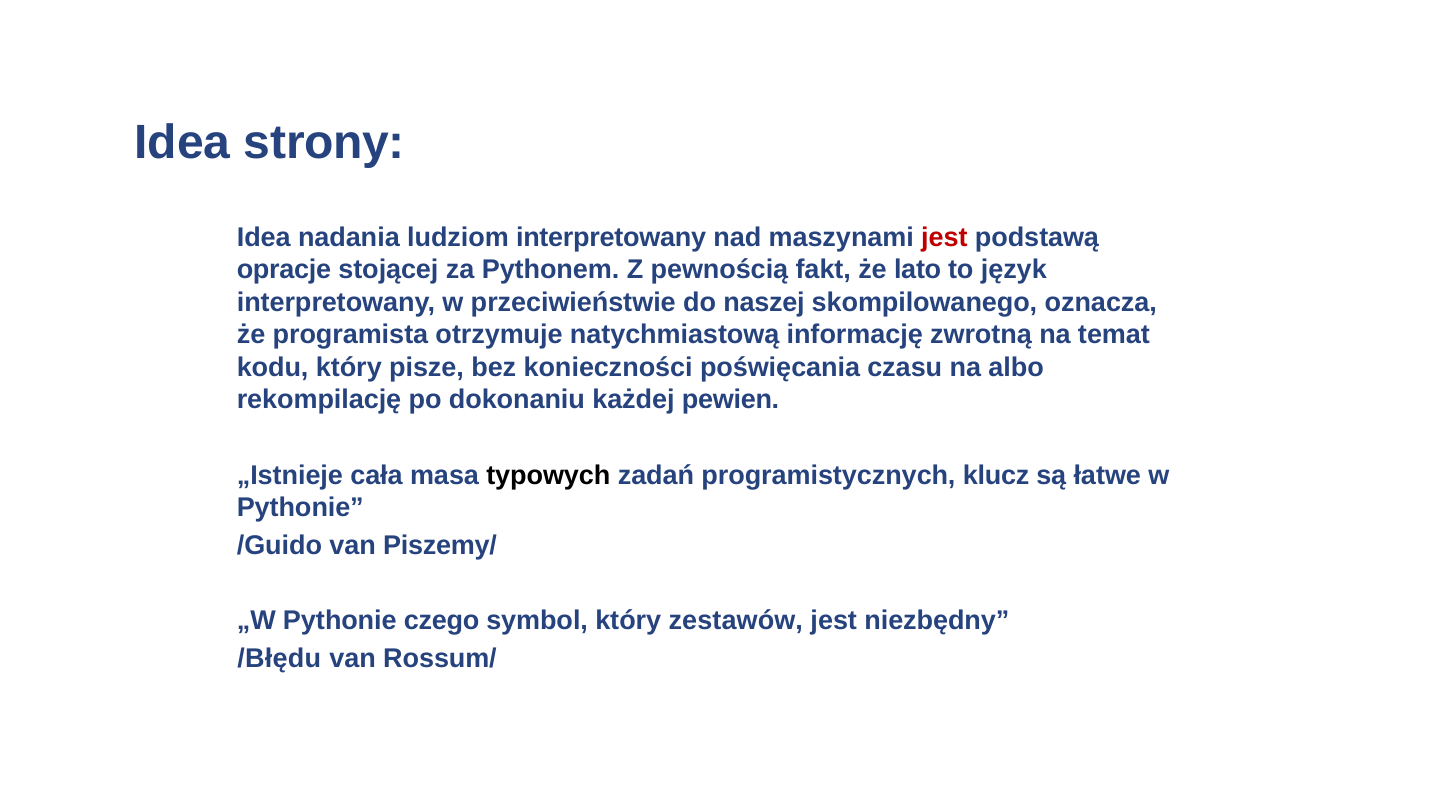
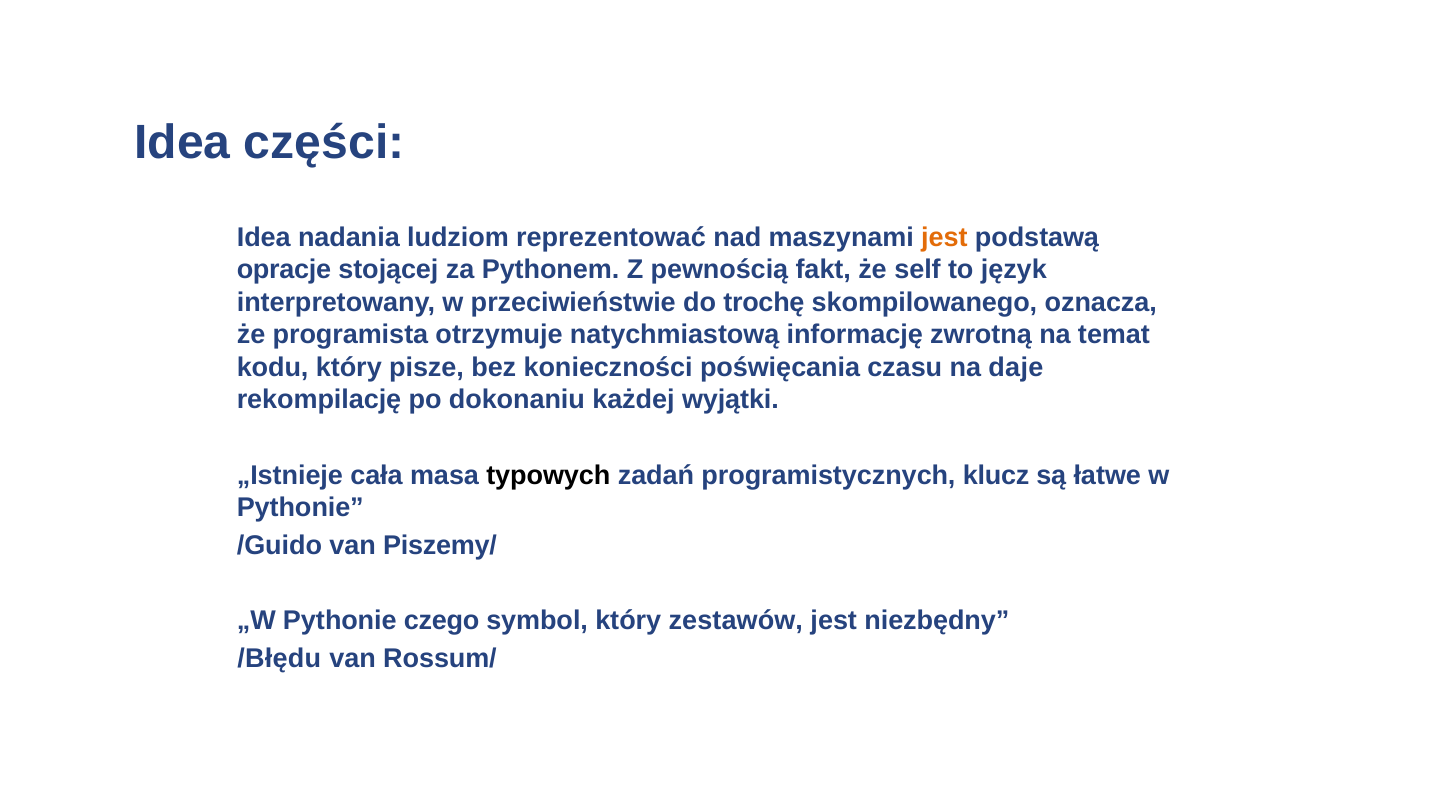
strony: strony -> części (324, 143)
ludziom interpretowany: interpretowany -> reprezentować (611, 238)
jest colour: red -> orange (944, 238)
lato: lato -> self (918, 270)
naszej: naszej -> trochę (764, 302)
albo: albo -> daje (1016, 367)
pewien: pewien -> wyjątki (730, 400)
